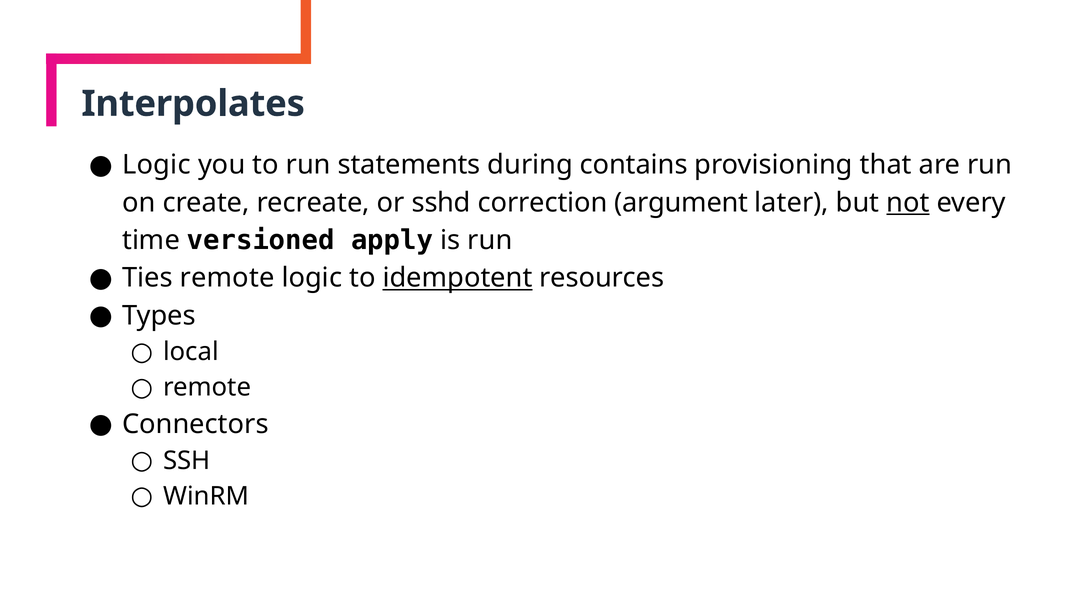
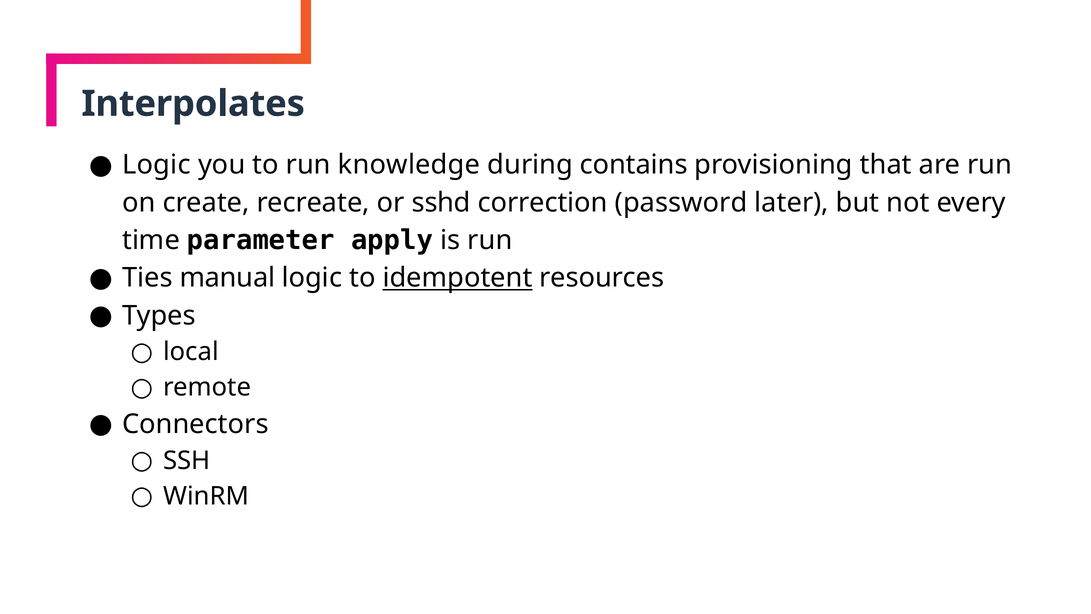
statements: statements -> knowledge (409, 165)
argument: argument -> password (681, 202)
not underline: present -> none (908, 202)
versioned: versioned -> parameter (261, 240)
Ties remote: remote -> manual (227, 278)
